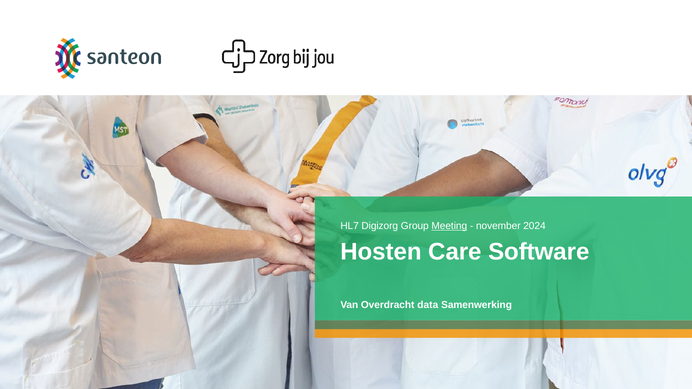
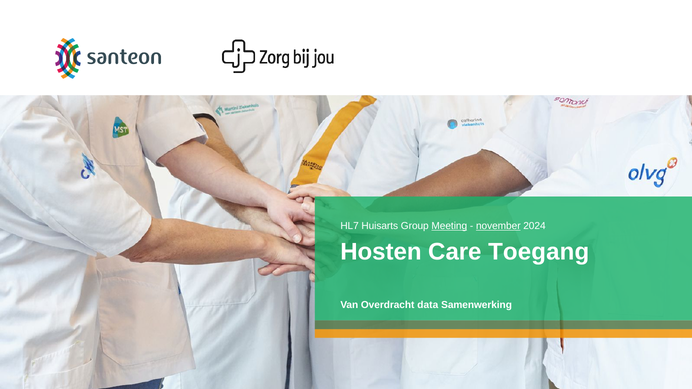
Digizorg: Digizorg -> Huisarts (380, 226)
november underline: none -> present (498, 226)
Software: Software -> Toegang (539, 252)
